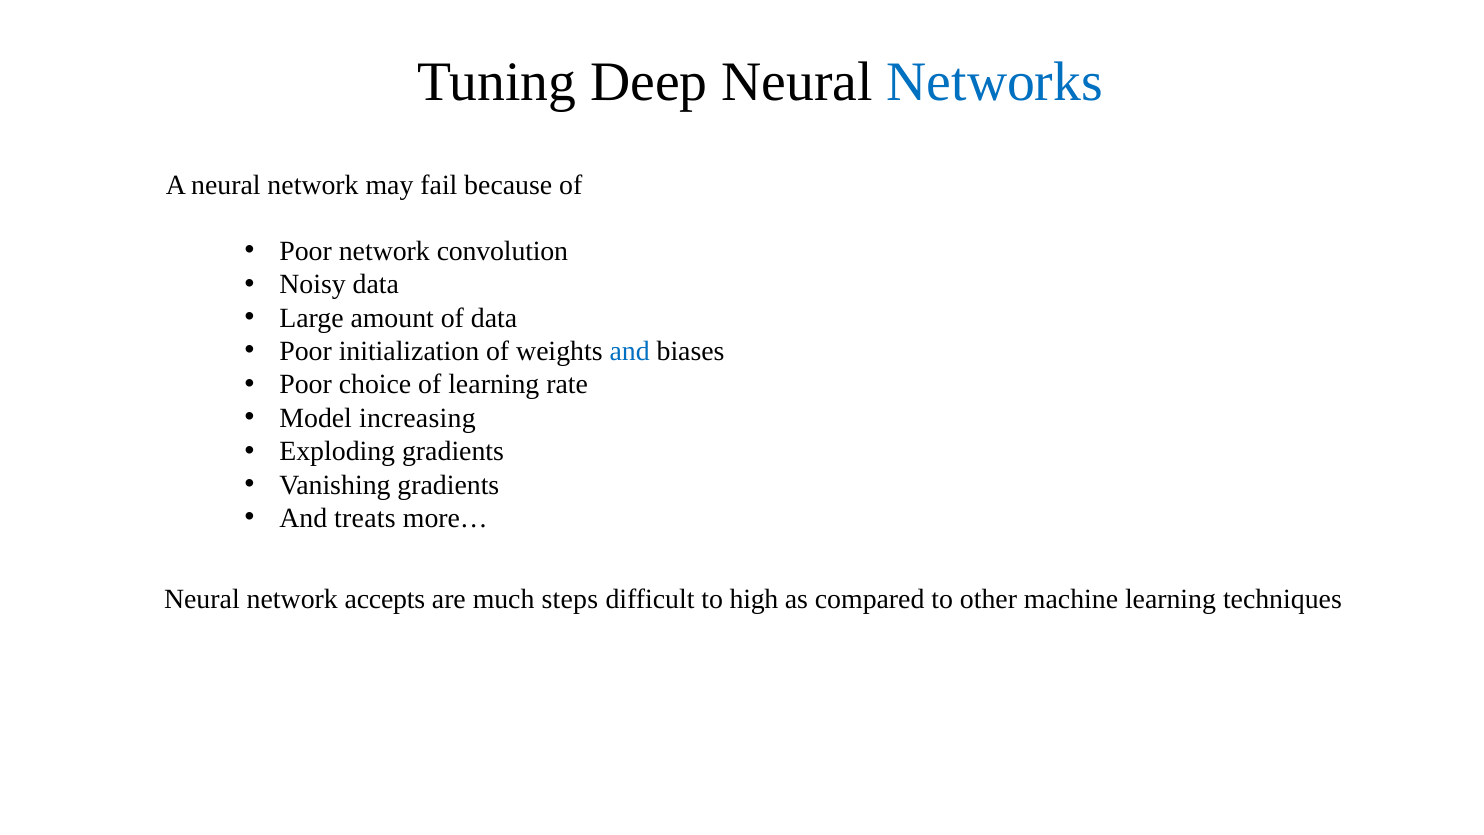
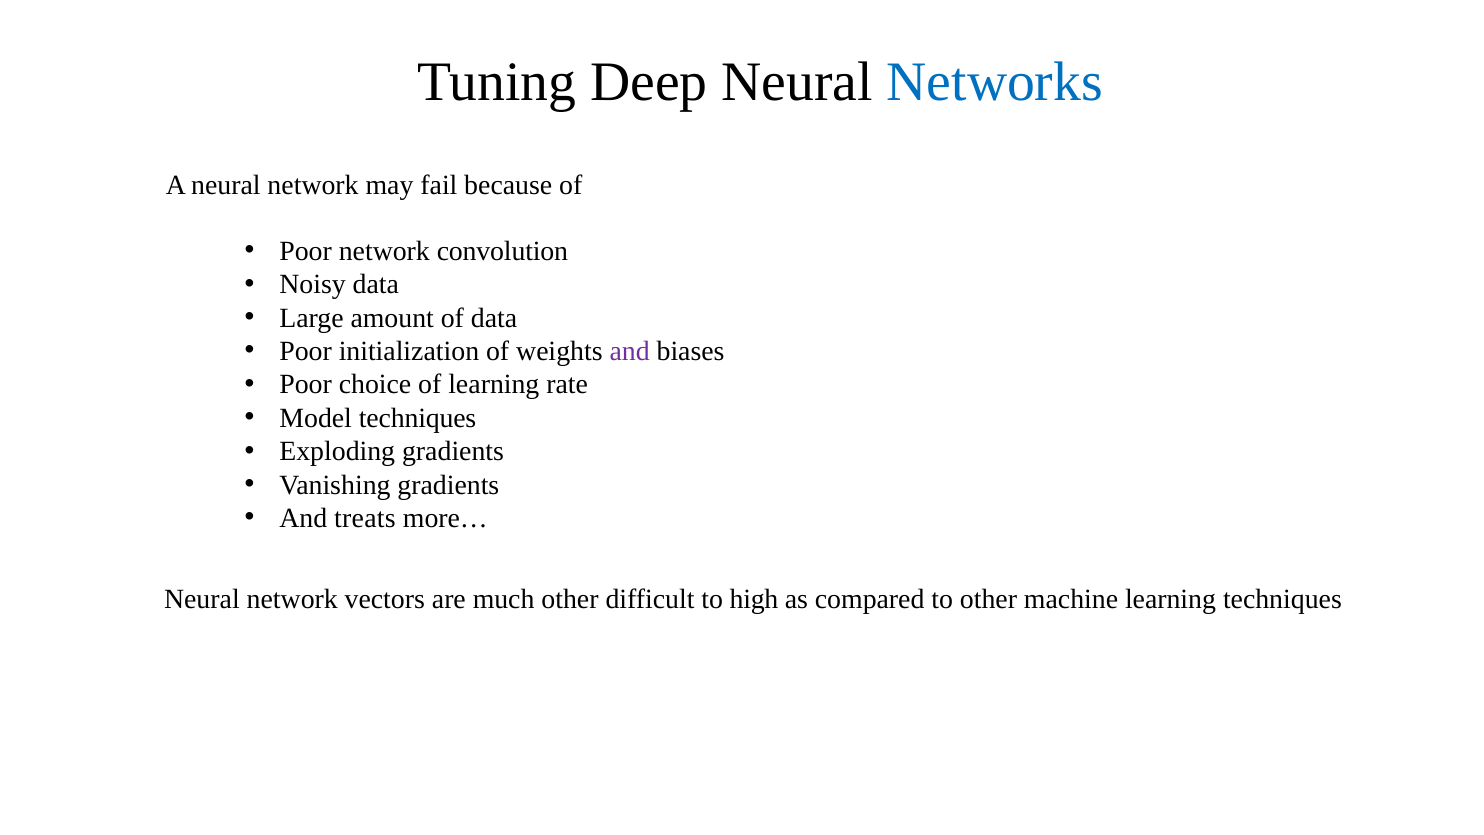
and colour: blue -> purple (630, 351)
Model increasing: increasing -> techniques (418, 418)
accepts: accepts -> vectors (385, 599)
much steps: steps -> other (570, 599)
